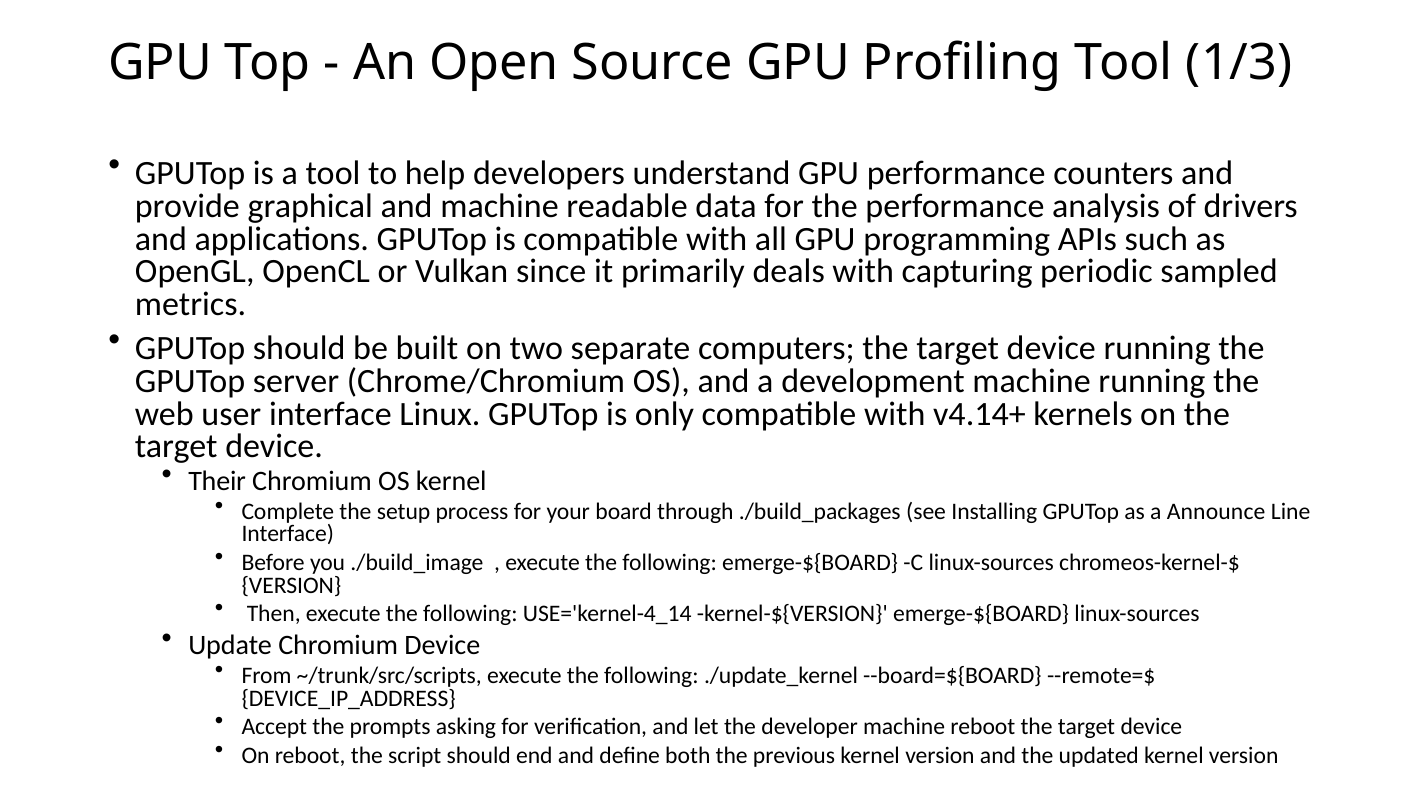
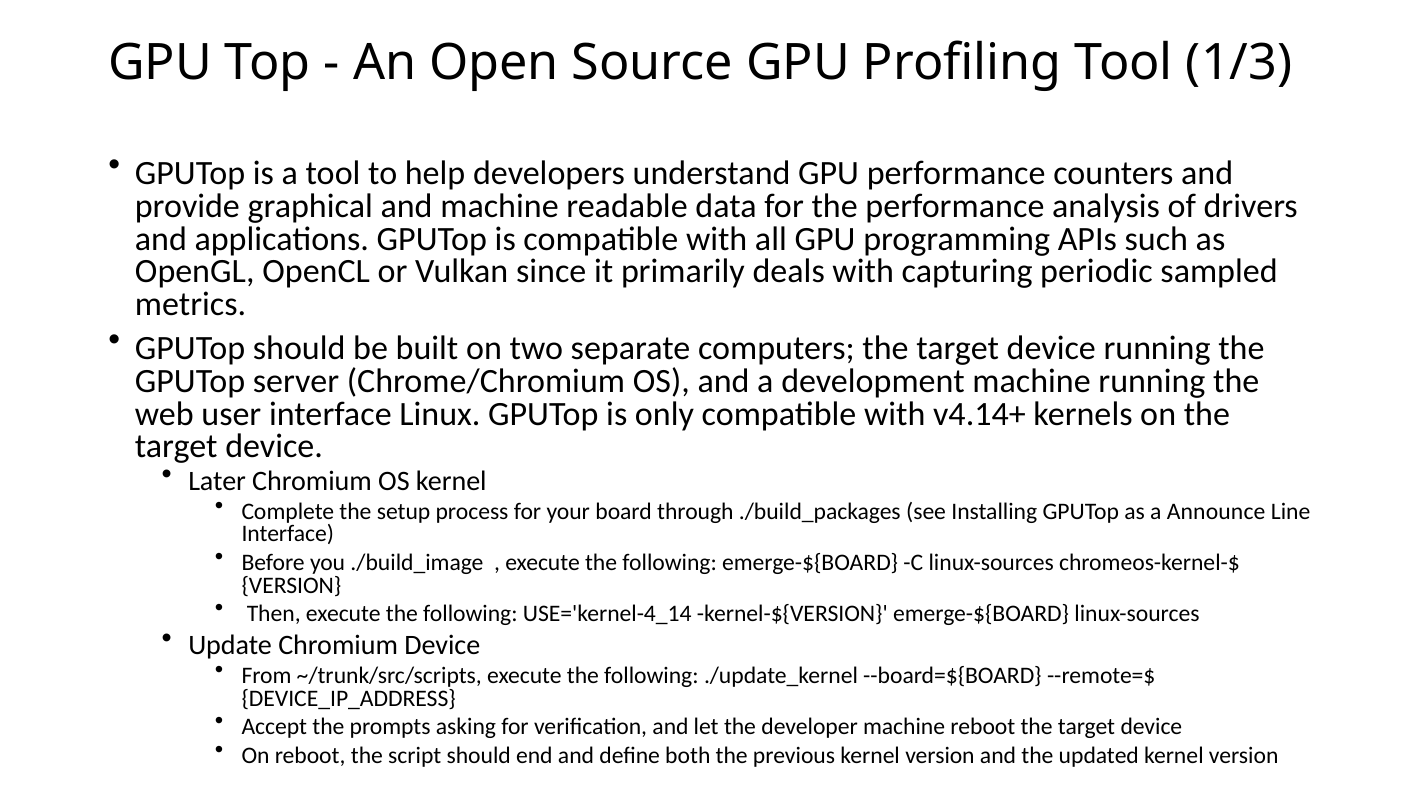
Their: Their -> Later (217, 481)
